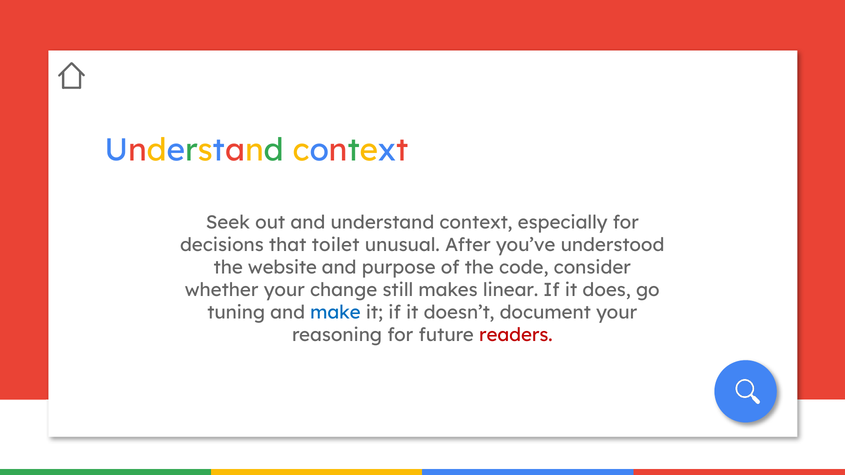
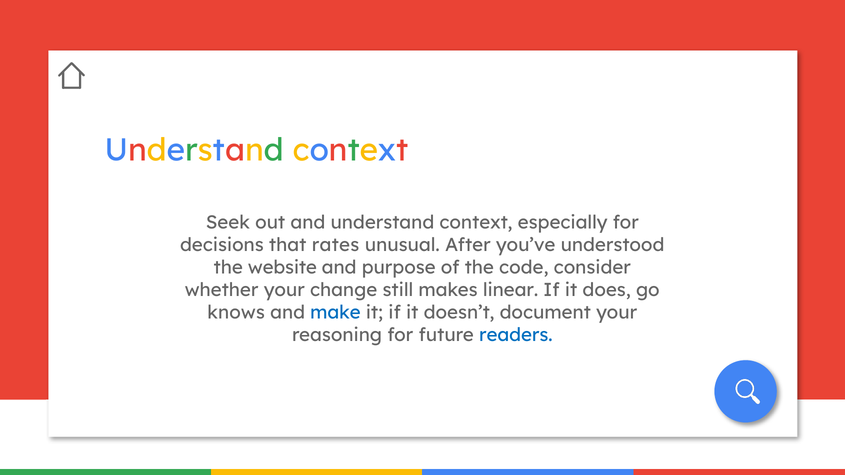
toilet: toilet -> rates (336, 245)
tuning: tuning -> knows (236, 313)
readers colour: red -> blue (516, 335)
